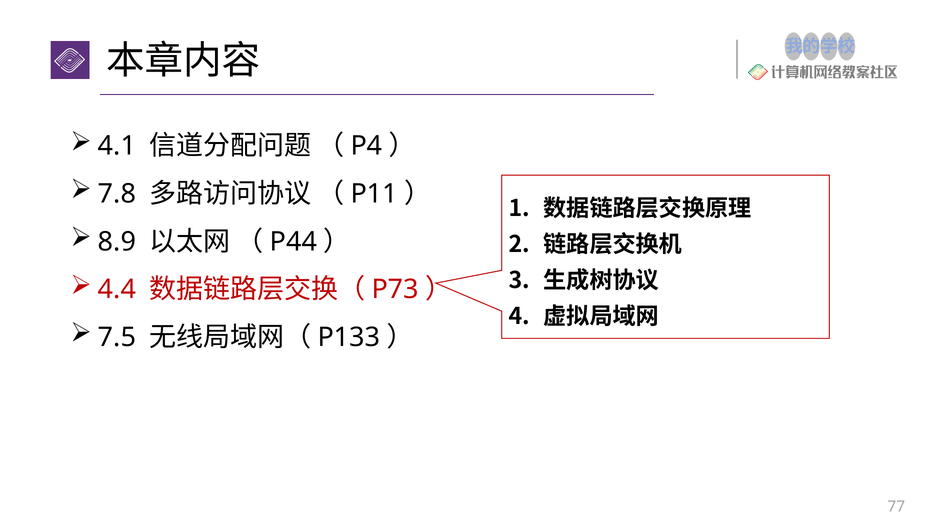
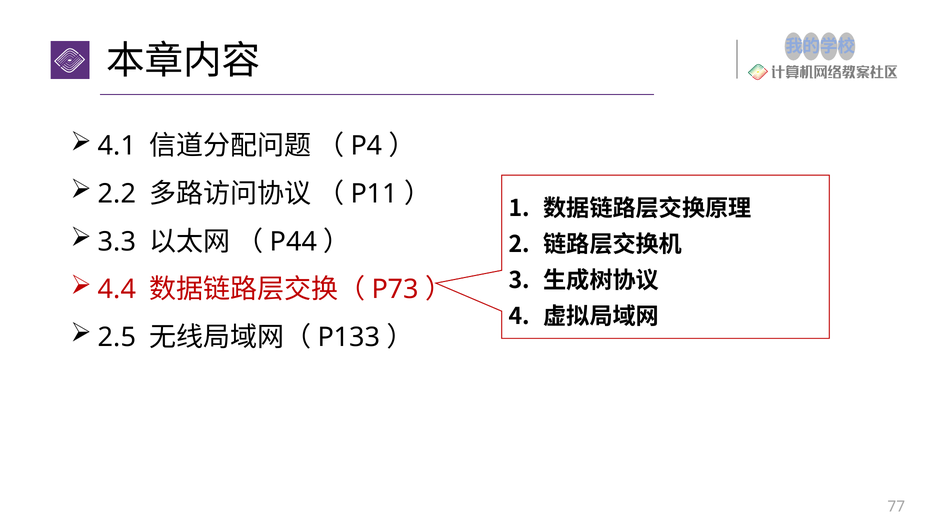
7.8: 7.8 -> 2.2 (117, 194)
8.9: 8.9 -> 3.3 (117, 242)
7.5: 7.5 -> 2.5 (117, 337)
